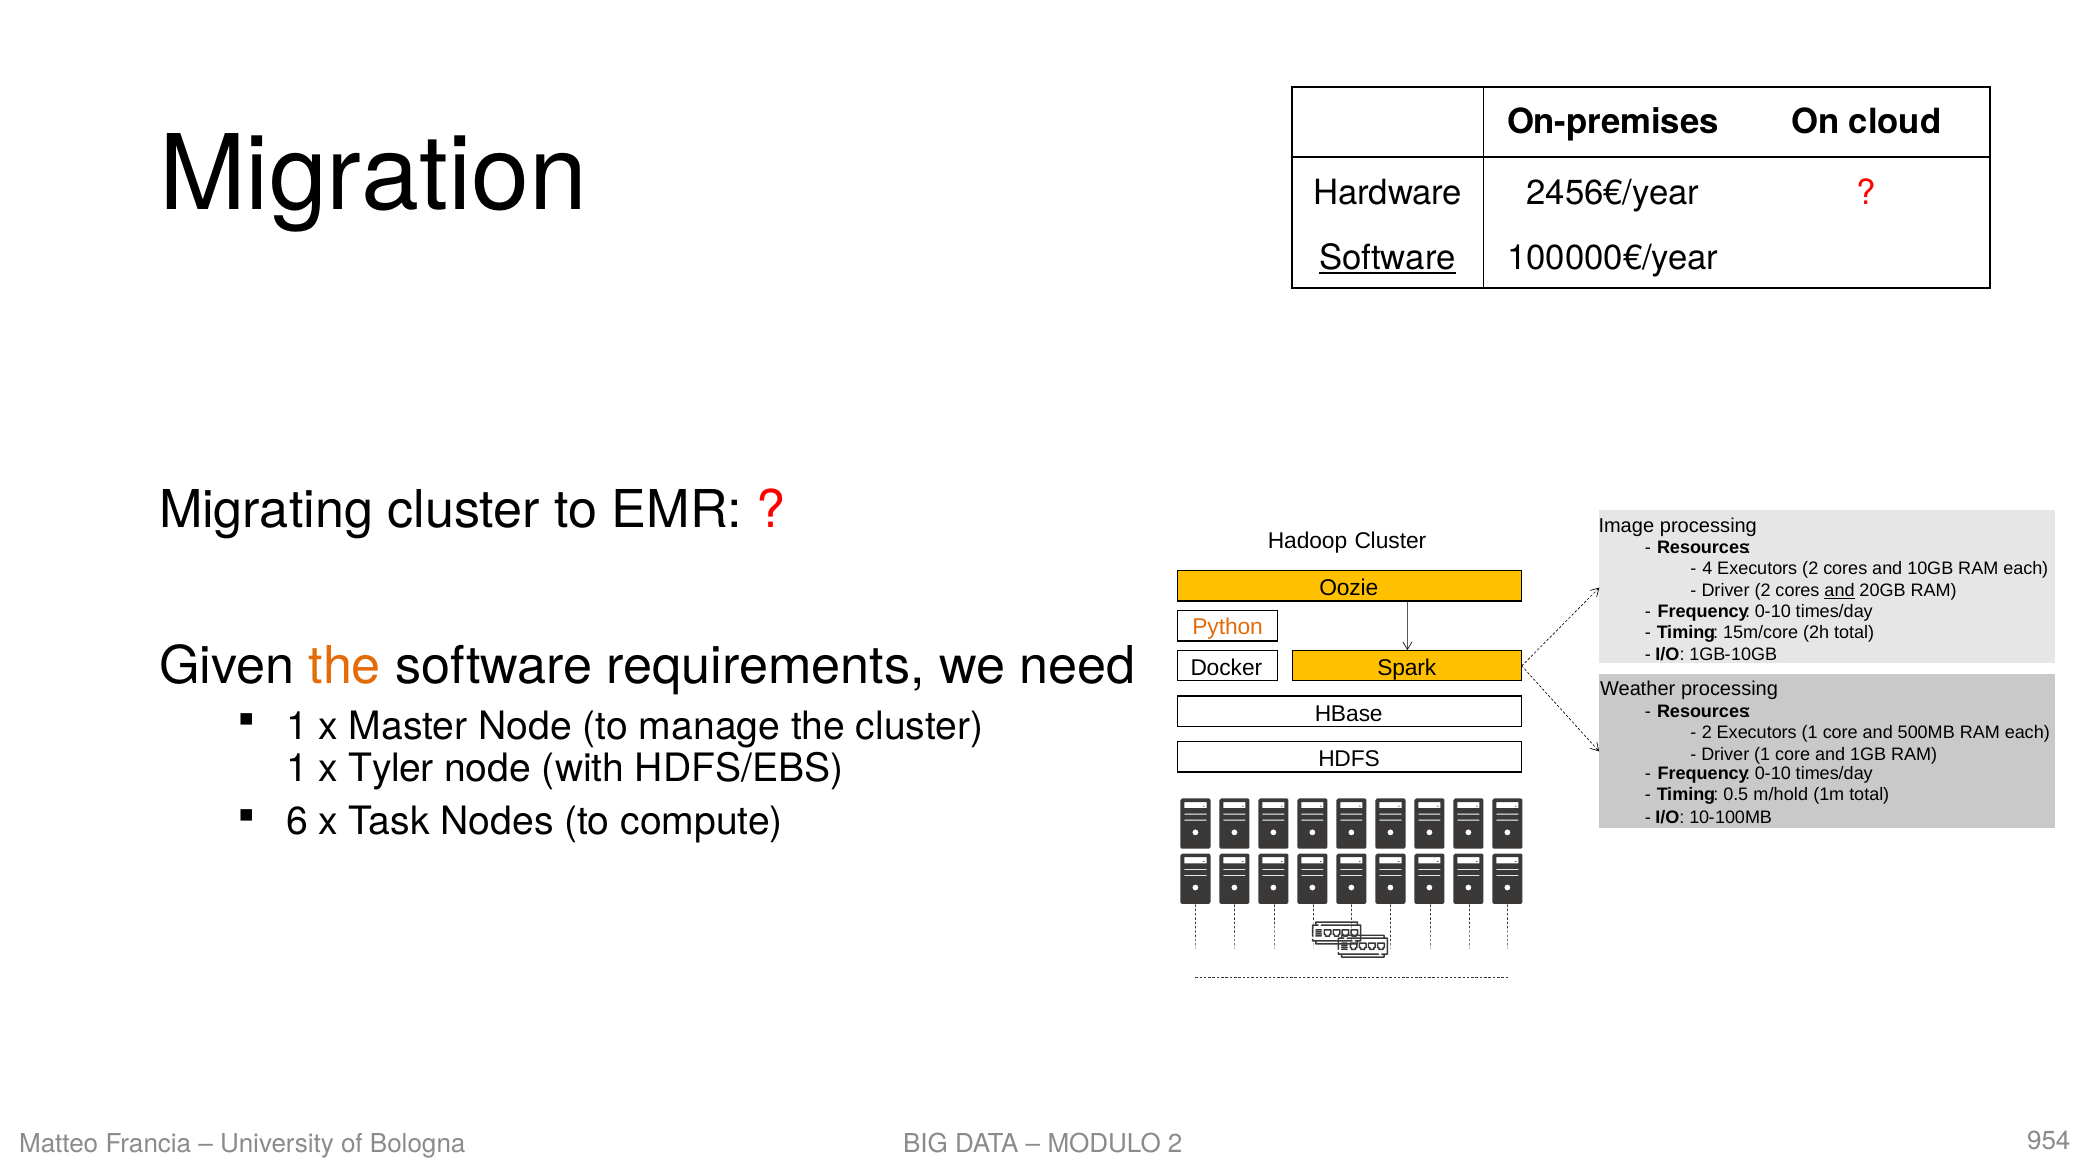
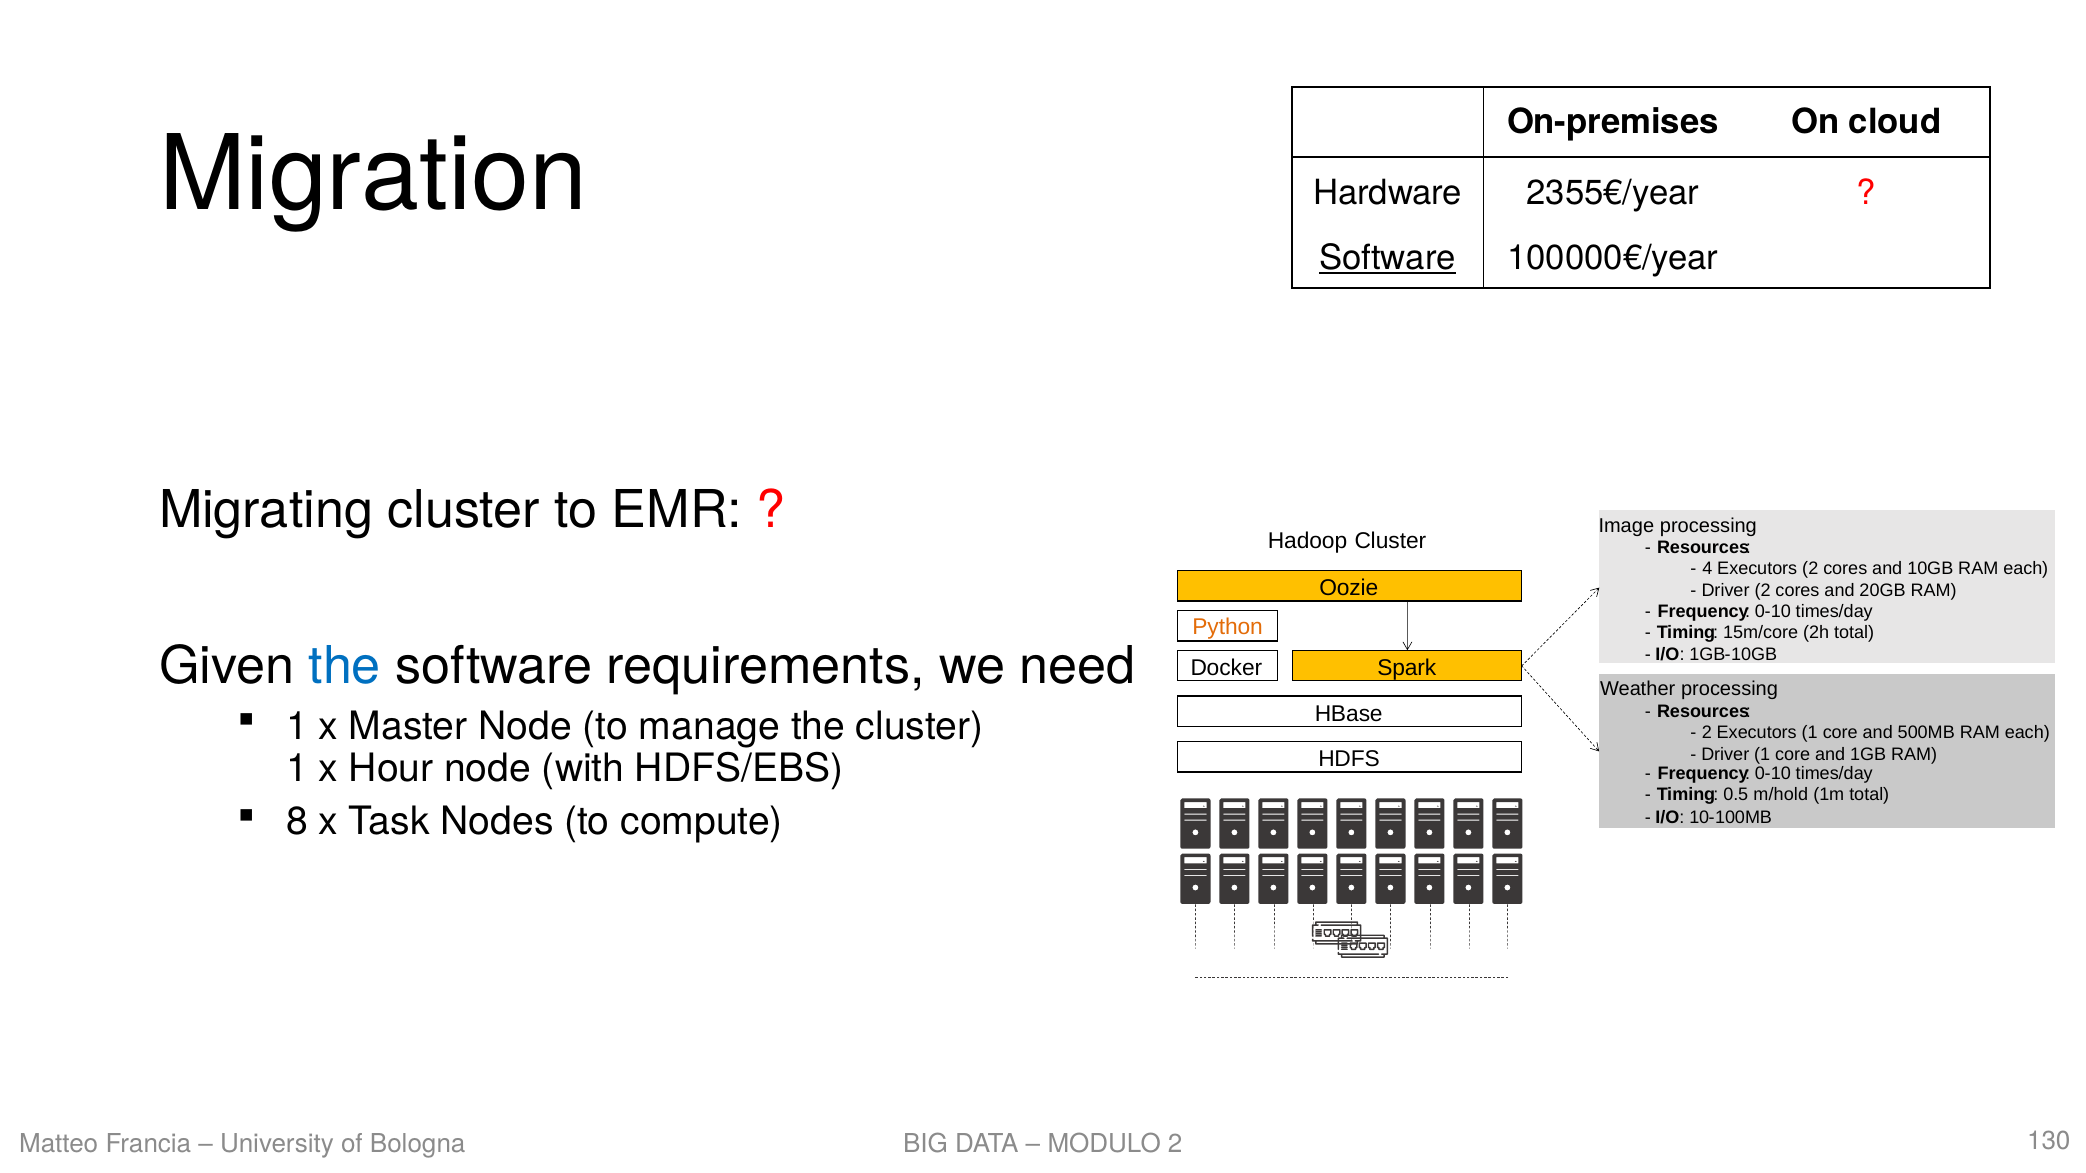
2456€/year: 2456€/year -> 2355€/year (1613, 193)
and underline: present -> none (1840, 591)
the colour: orange -> blue (345, 667)
Tyler: Tyler -> Hour (391, 769)
6: 6 -> 8 (297, 822)
954: 954 -> 130 (2049, 1141)
